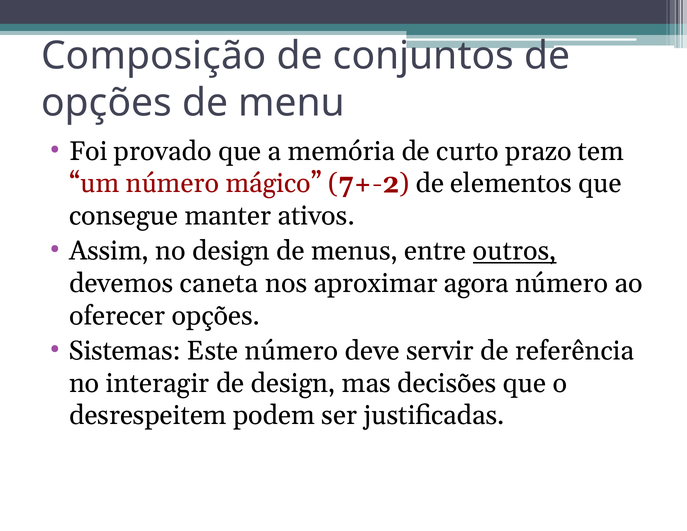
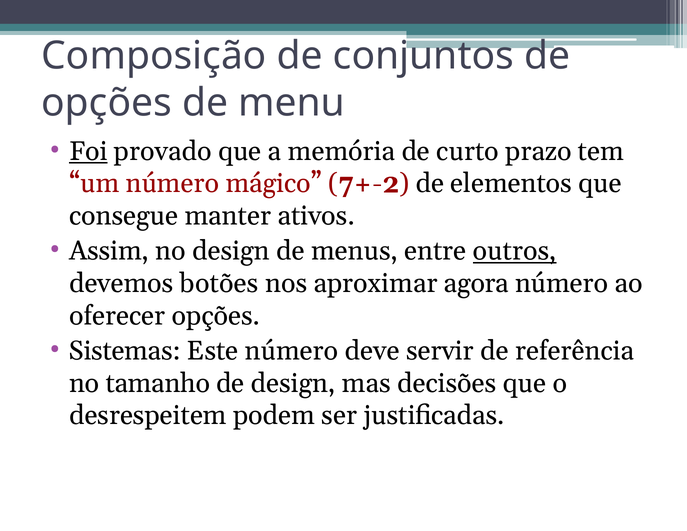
Foi underline: none -> present (88, 151)
caneta: caneta -> botões (219, 283)
interagir: interagir -> tamanho (158, 383)
